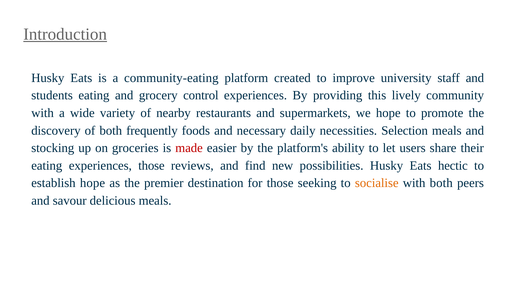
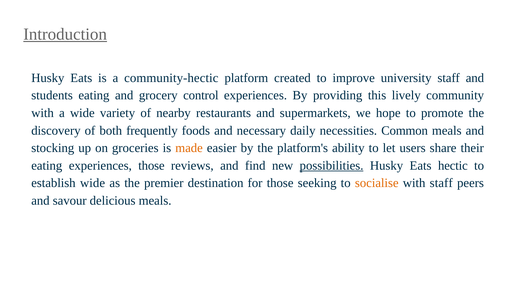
community-eating: community-eating -> community-hectic (171, 78)
Selection: Selection -> Common (405, 130)
made colour: red -> orange (189, 148)
possibilities underline: none -> present (332, 165)
establish hope: hope -> wide (93, 183)
with both: both -> staff (441, 183)
